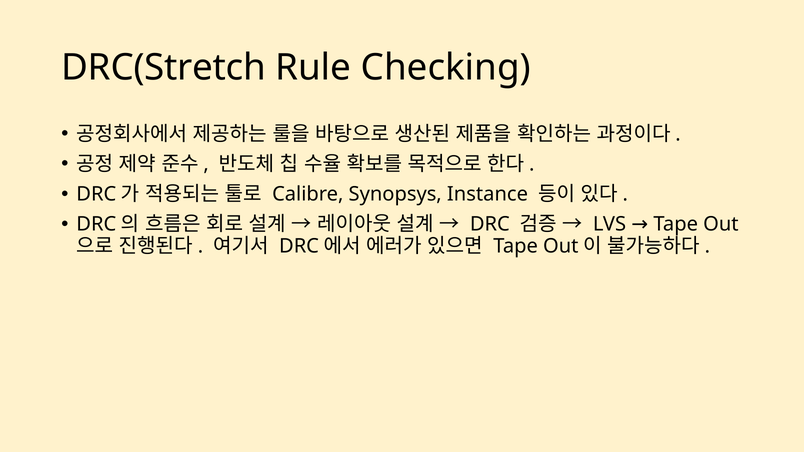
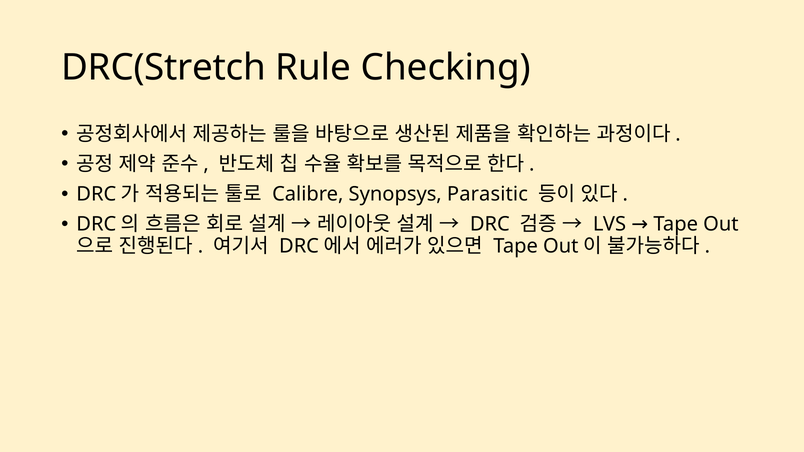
Instance: Instance -> Parasitic (487, 194)
